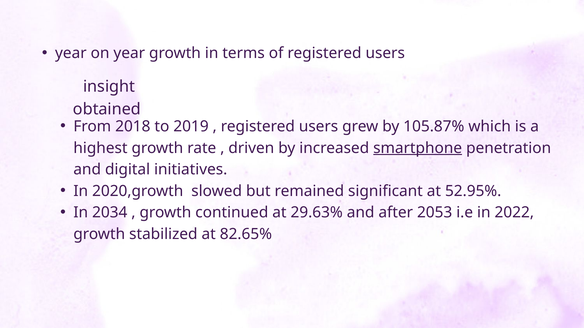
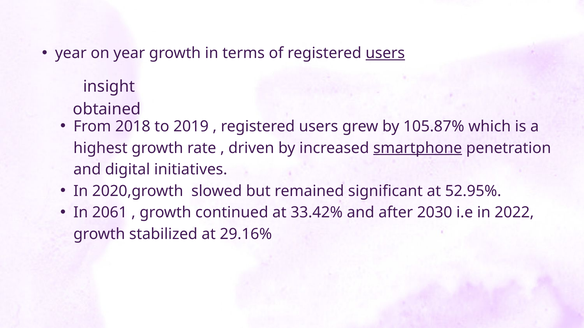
users underline: none -> present (385, 53)
2034: 2034 -> 2061 (110, 213)
29.63%: 29.63% -> 33.42% (317, 213)
2053: 2053 -> 2030 (435, 213)
82.65%: 82.65% -> 29.16% (246, 234)
